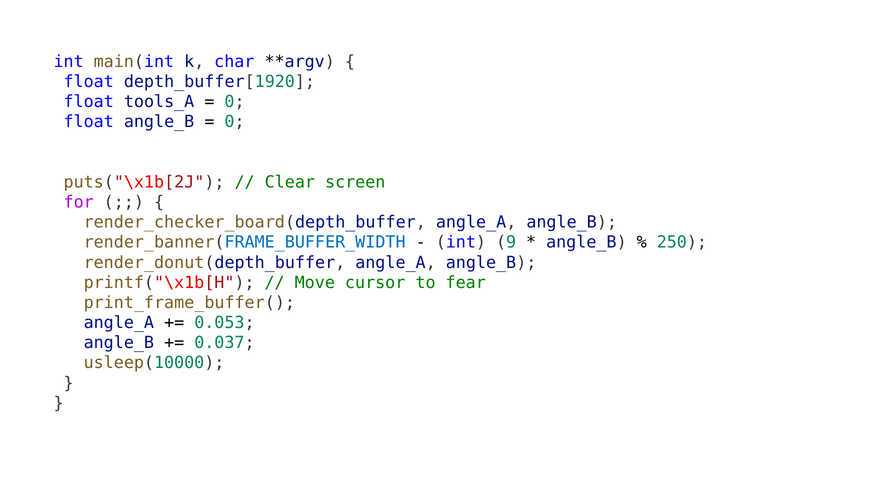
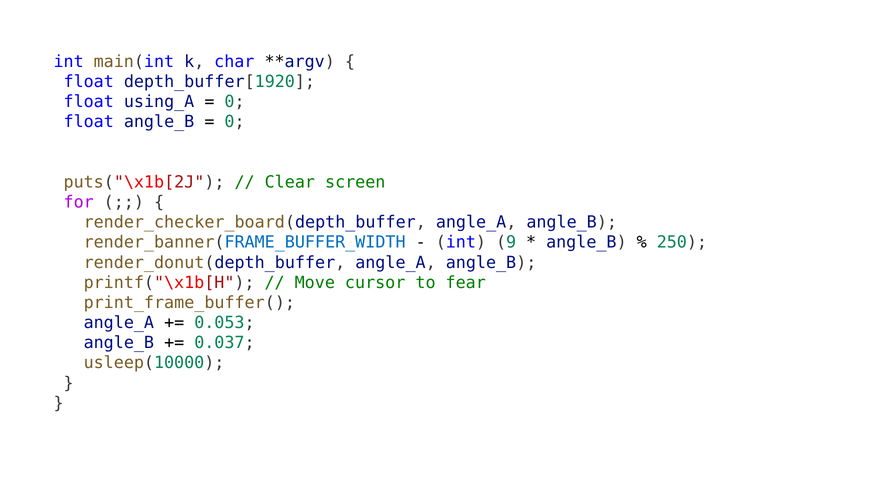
tools_A: tools_A -> using_A (159, 102)
